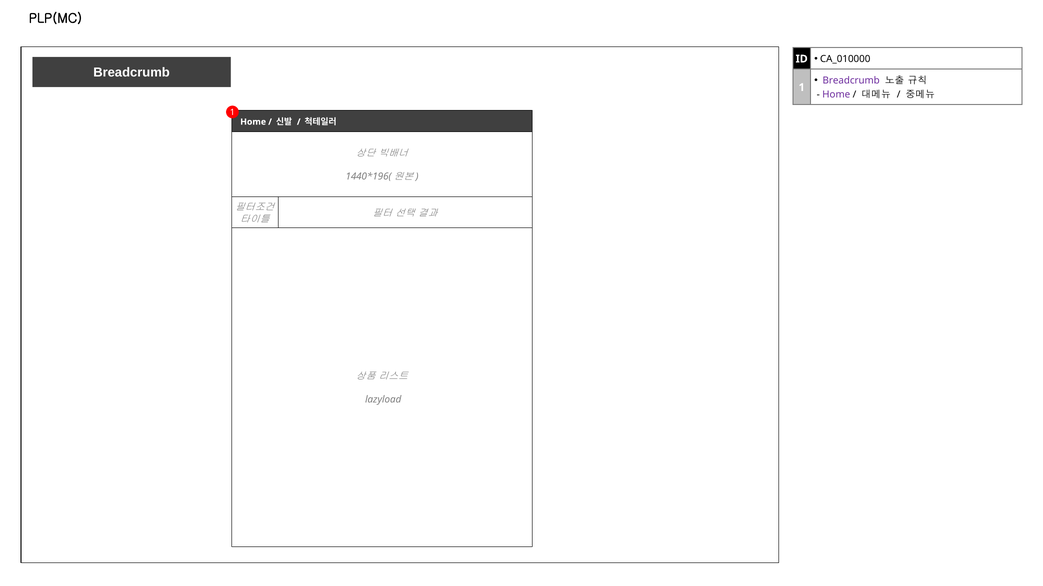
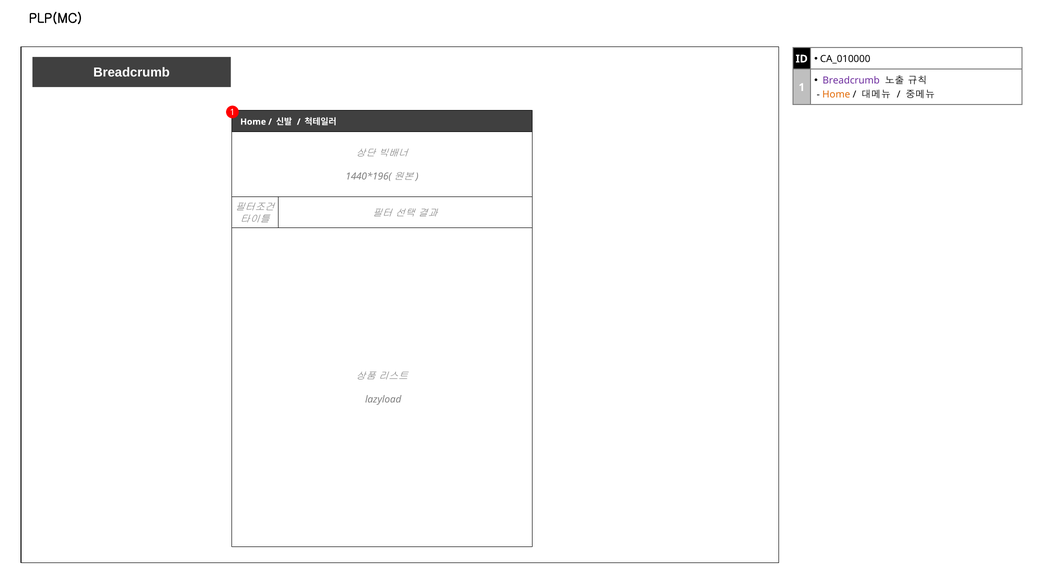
Home colour: purple -> orange (836, 95)
